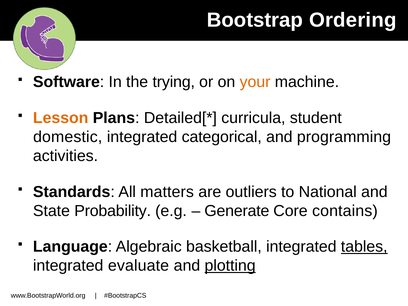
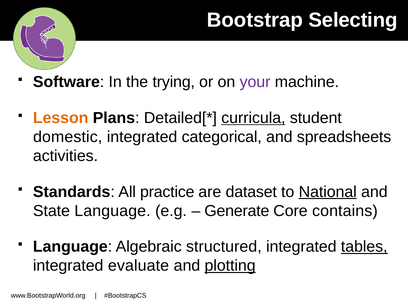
Ordering: Ordering -> Selecting (353, 20)
your colour: orange -> purple (255, 82)
curricula underline: none -> present (253, 118)
programming: programming -> spreadsheets (344, 137)
matters: matters -> practice (167, 192)
outliers: outliers -> dataset (251, 192)
National underline: none -> present (328, 192)
State Probability: Probability -> Language (112, 211)
basketball: basketball -> structured (224, 247)
